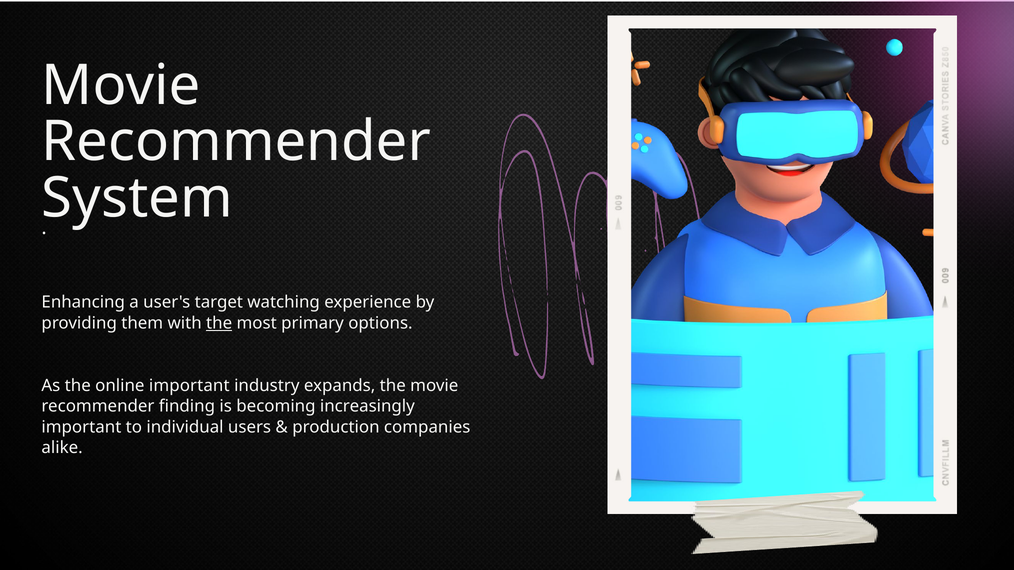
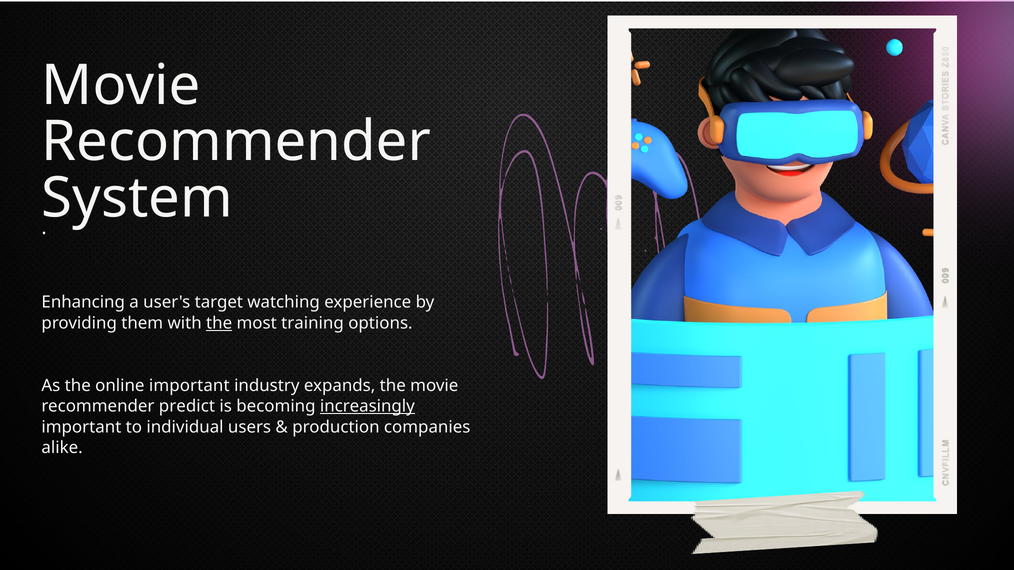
primary: primary -> training (312, 323)
finding: finding -> predict (187, 407)
increasingly underline: none -> present (367, 407)
